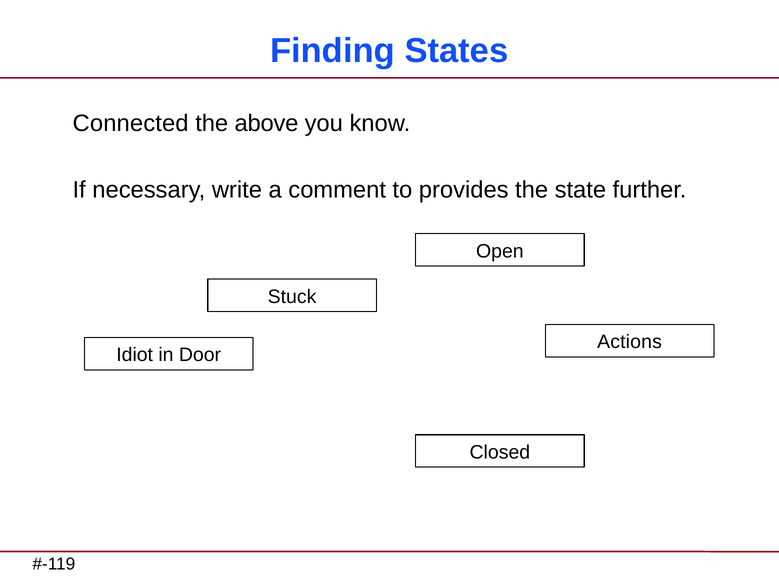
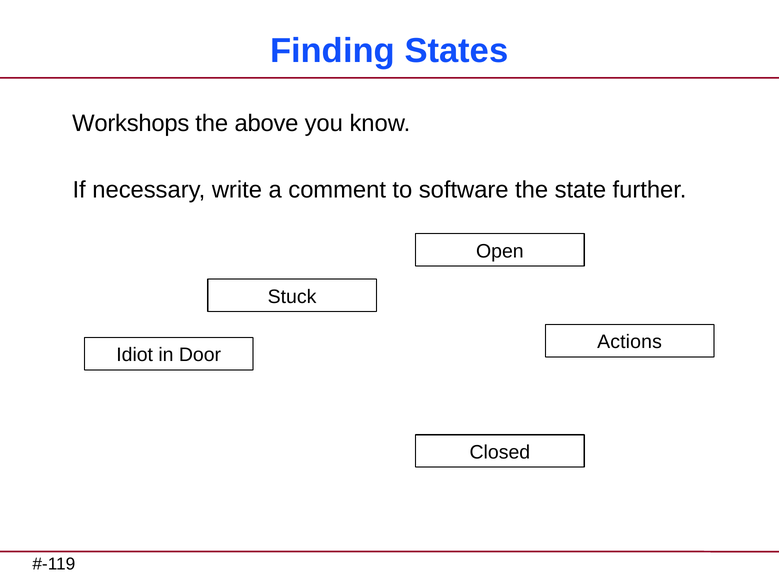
Connected: Connected -> Workshops (131, 124)
provides: provides -> software (464, 190)
